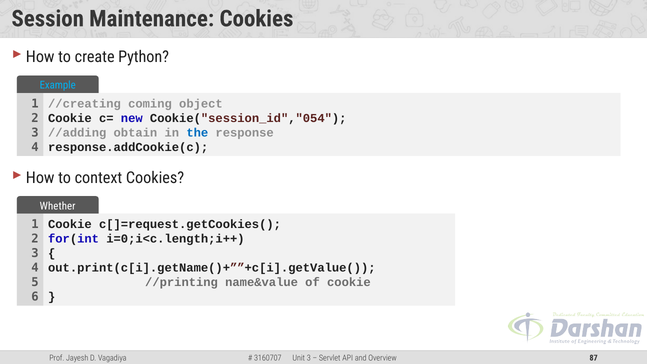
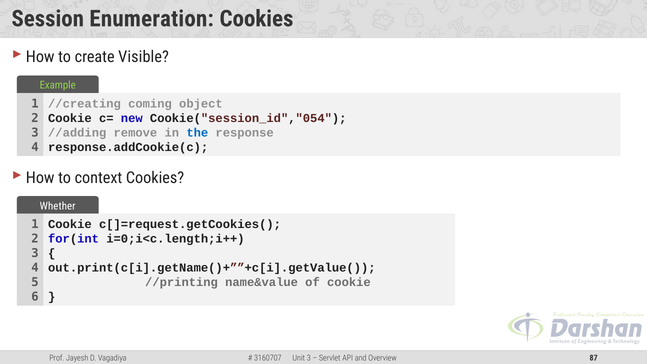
Maintenance: Maintenance -> Enumeration (152, 19)
Python: Python -> Visible (144, 57)
Example colour: light blue -> light green (58, 85)
obtain: obtain -> remove (135, 133)
